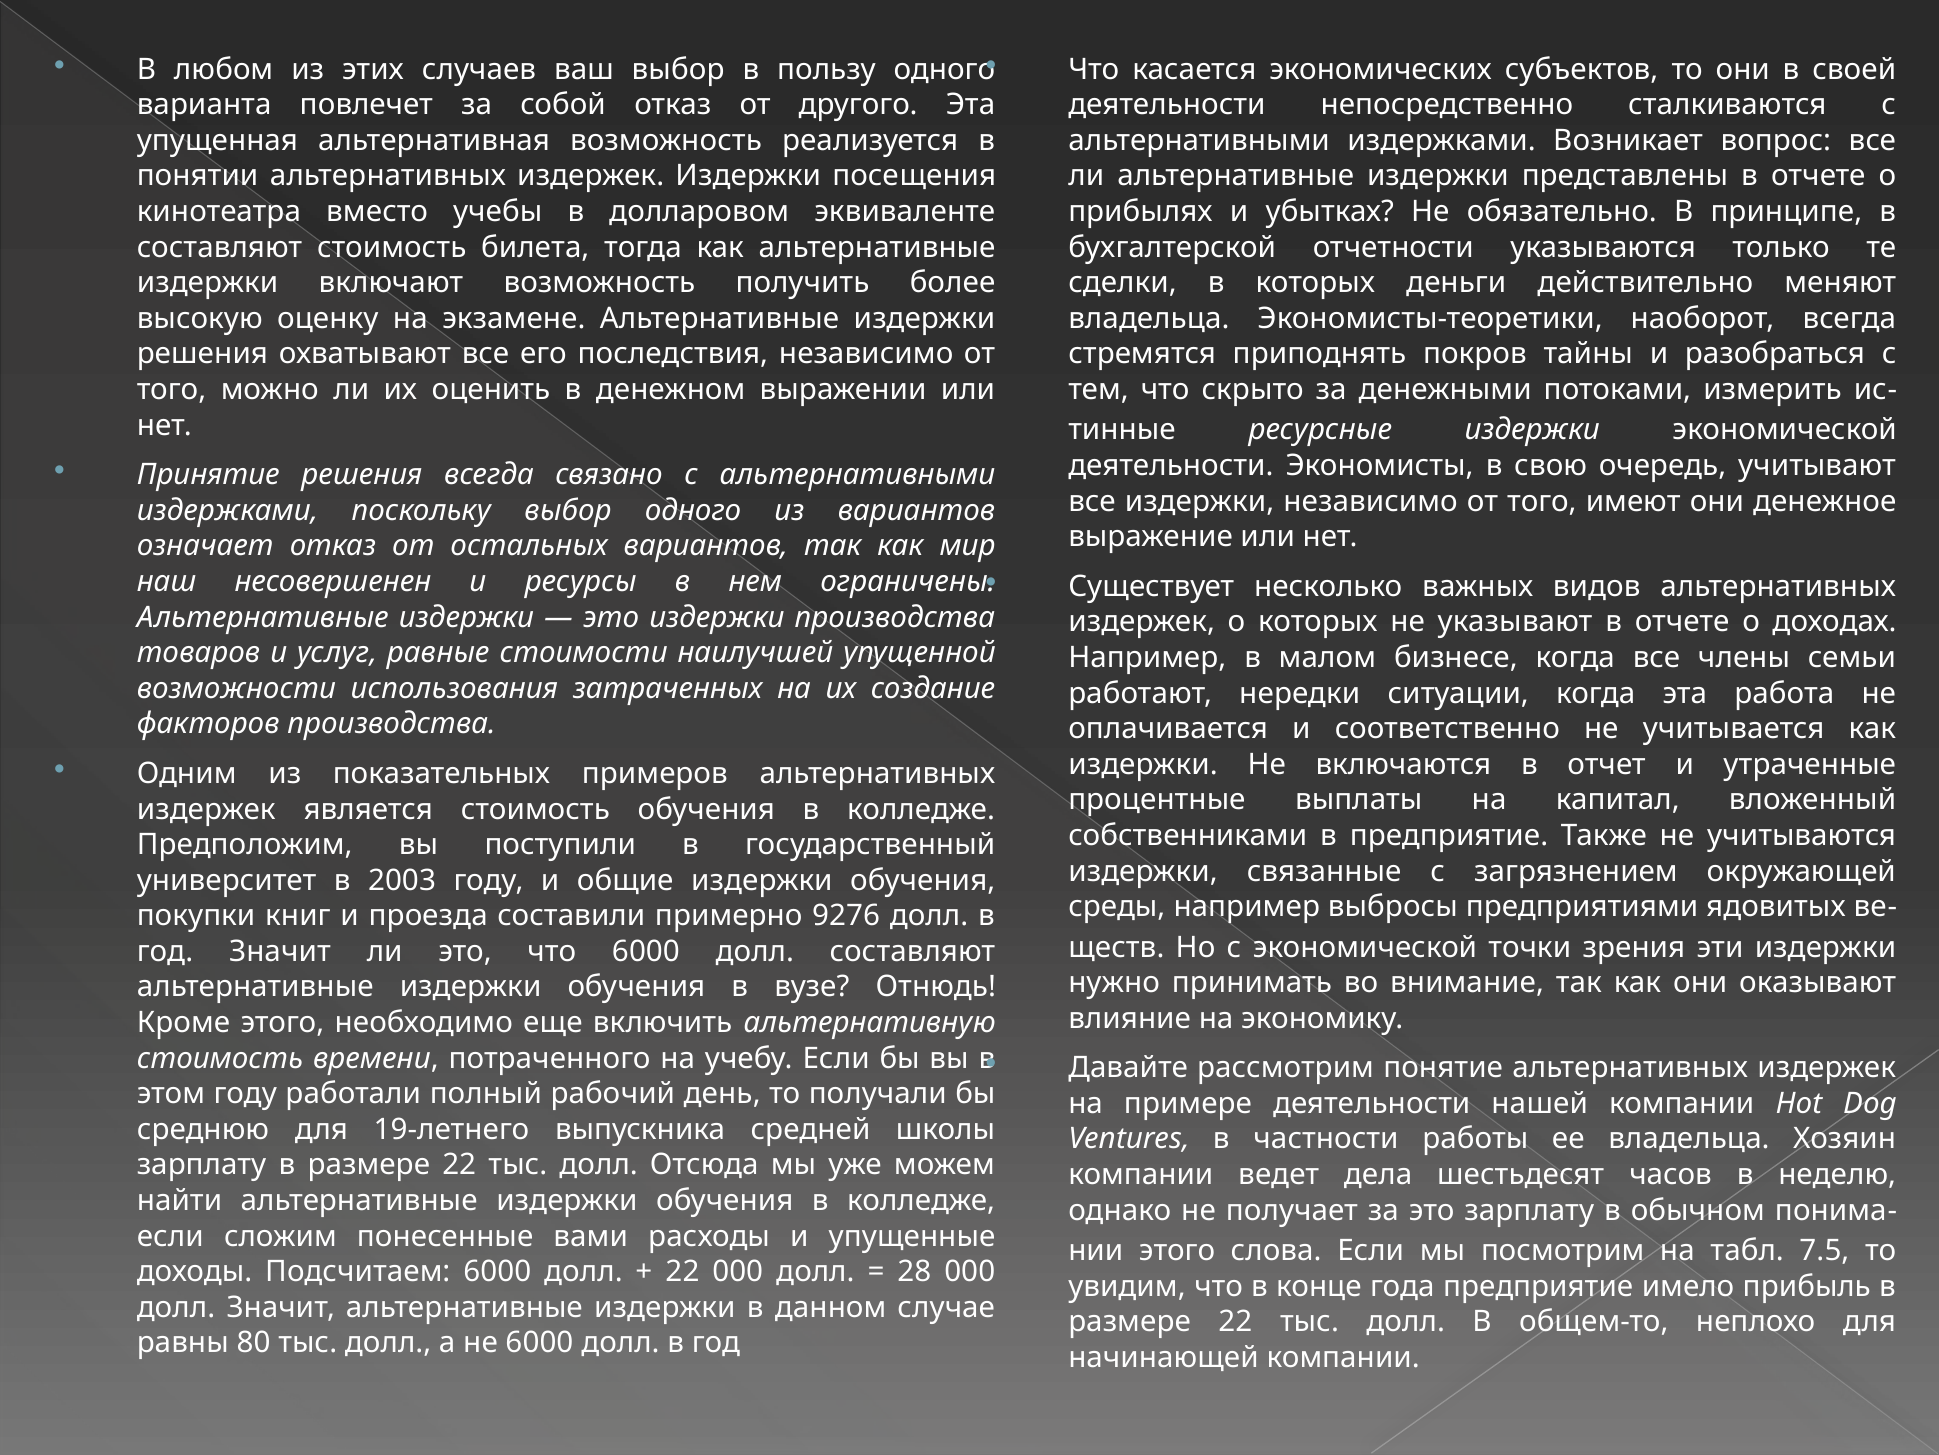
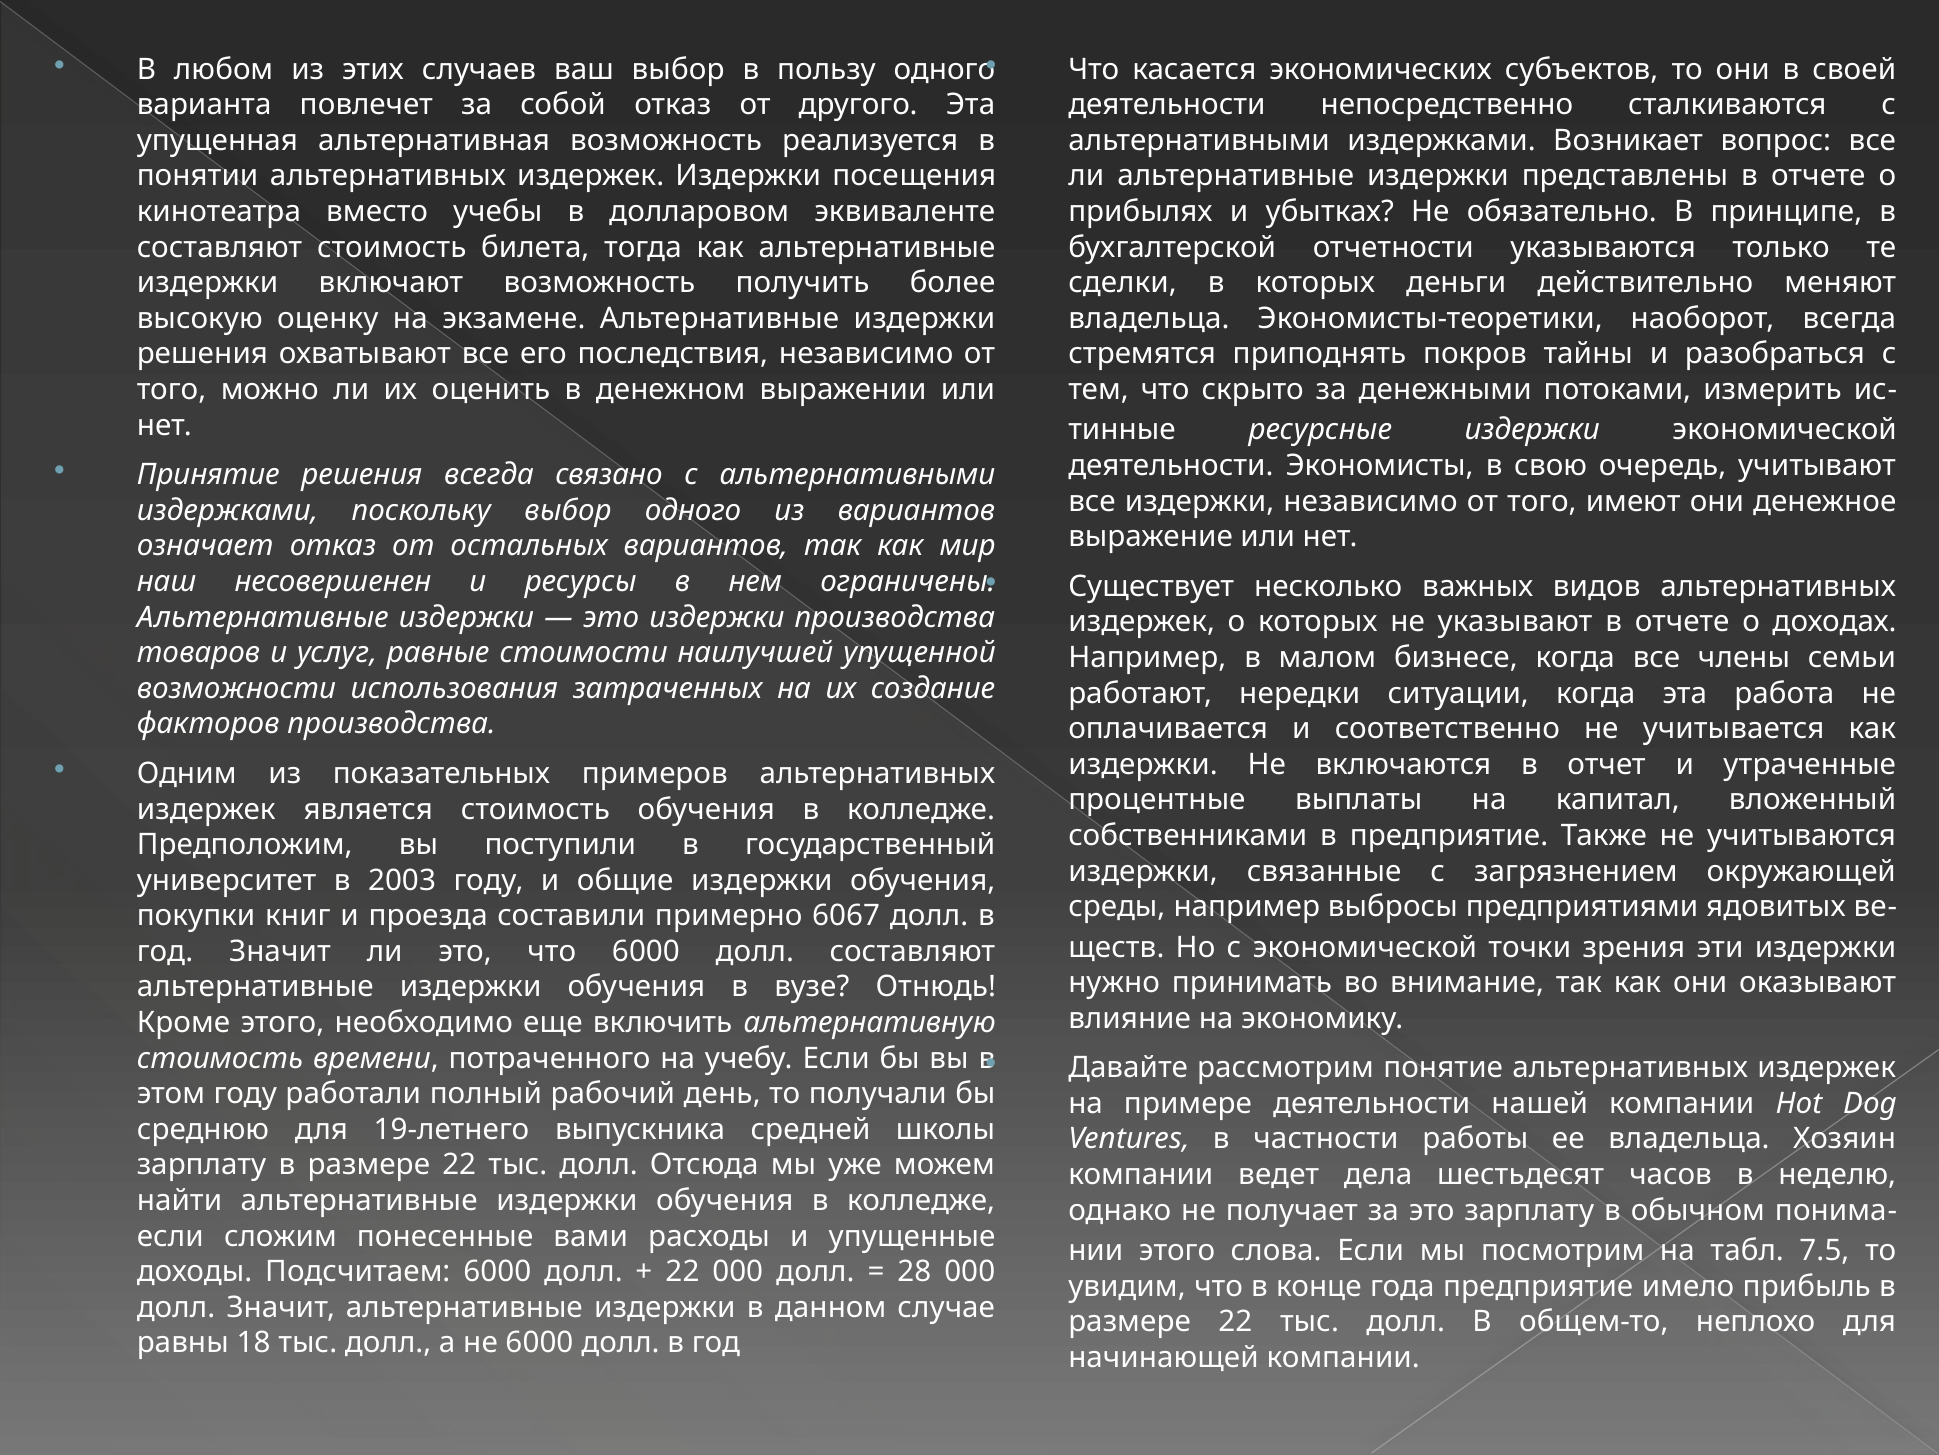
9276: 9276 -> 6067 (846, 916)
80: 80 -> 18 (254, 1342)
